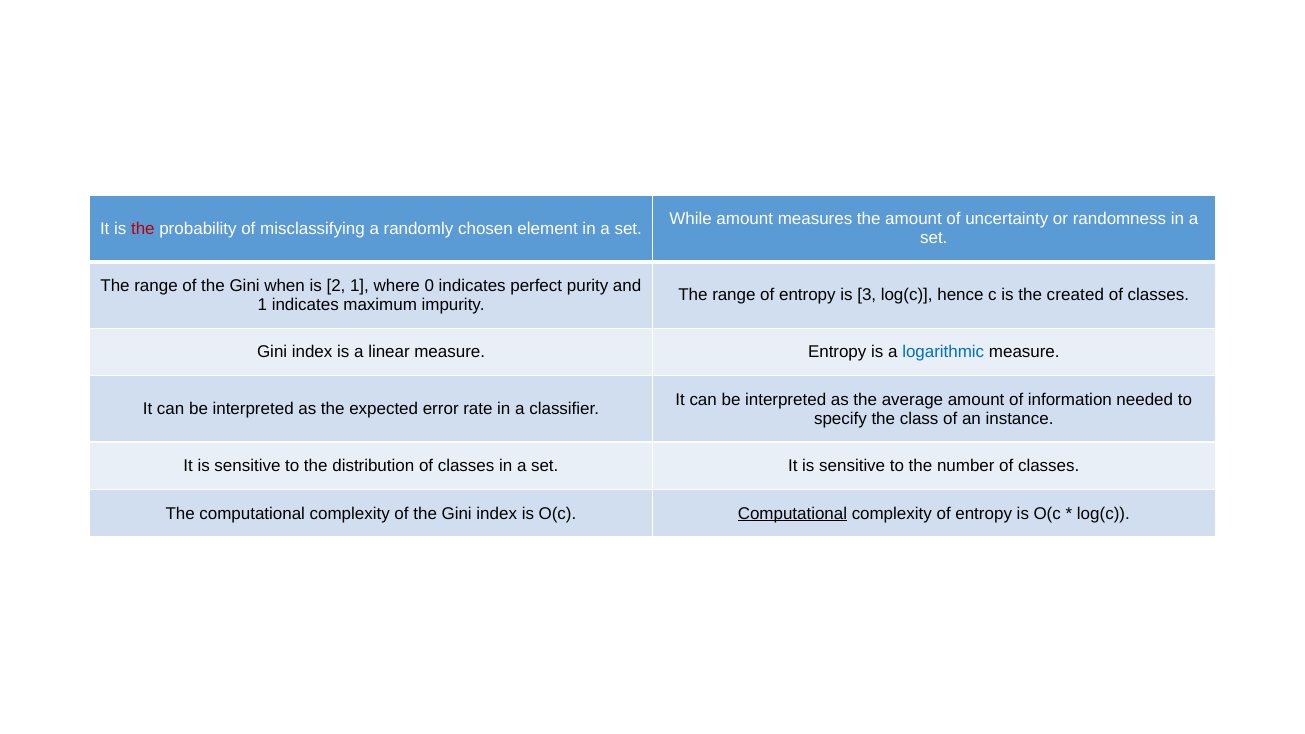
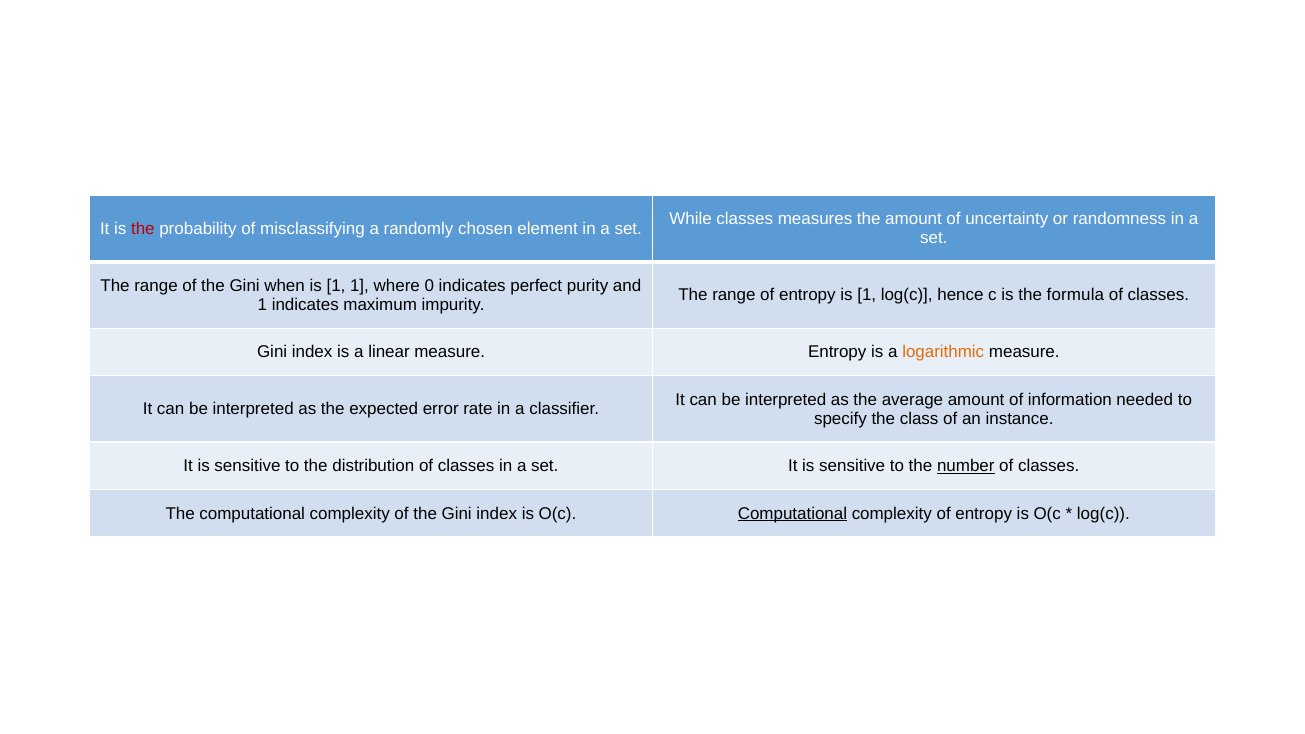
While amount: amount -> classes (745, 219)
2: 2 -> 1 (336, 286)
entropy is 3: 3 -> 1 (867, 295)
created: created -> formula (1075, 295)
logarithmic colour: blue -> orange (943, 352)
number underline: none -> present (966, 466)
